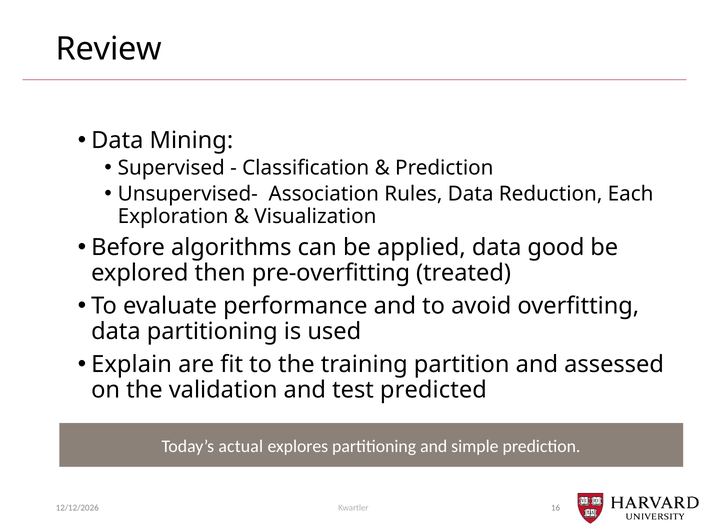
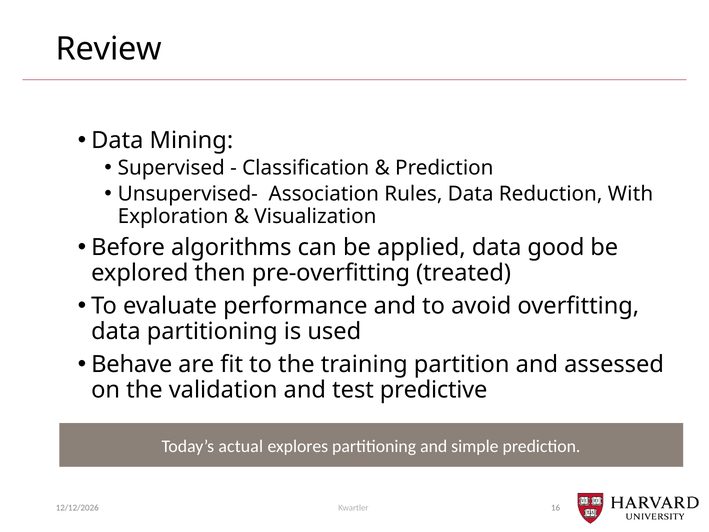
Each: Each -> With (630, 194)
Explain: Explain -> Behave (132, 364)
predicted: predicted -> predictive (434, 390)
